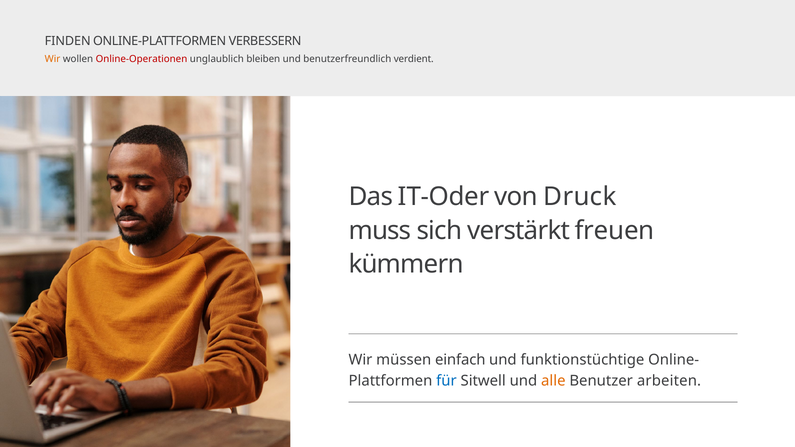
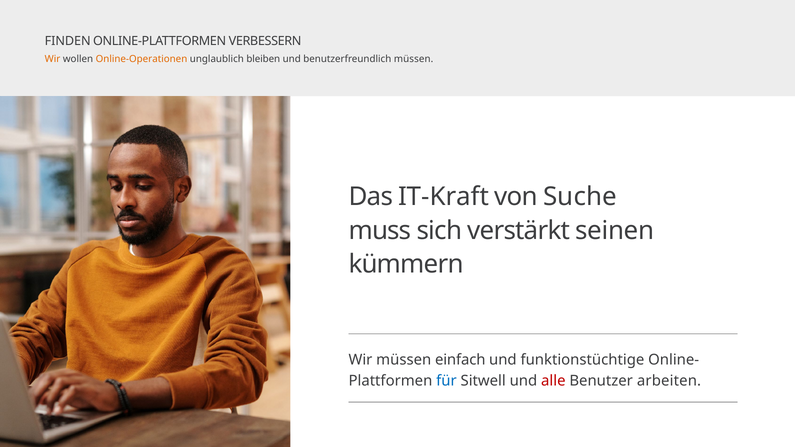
Online-Operationen colour: red -> orange (142, 59)
benutzerfreundlich verdient: verdient -> müssen (414, 59)
IT-Oder: IT-Oder -> IT-Kraft (444, 197)
Druck: Druck -> Suche (580, 197)
freuen: freuen -> seinen (615, 231)
alle colour: orange -> red (553, 381)
